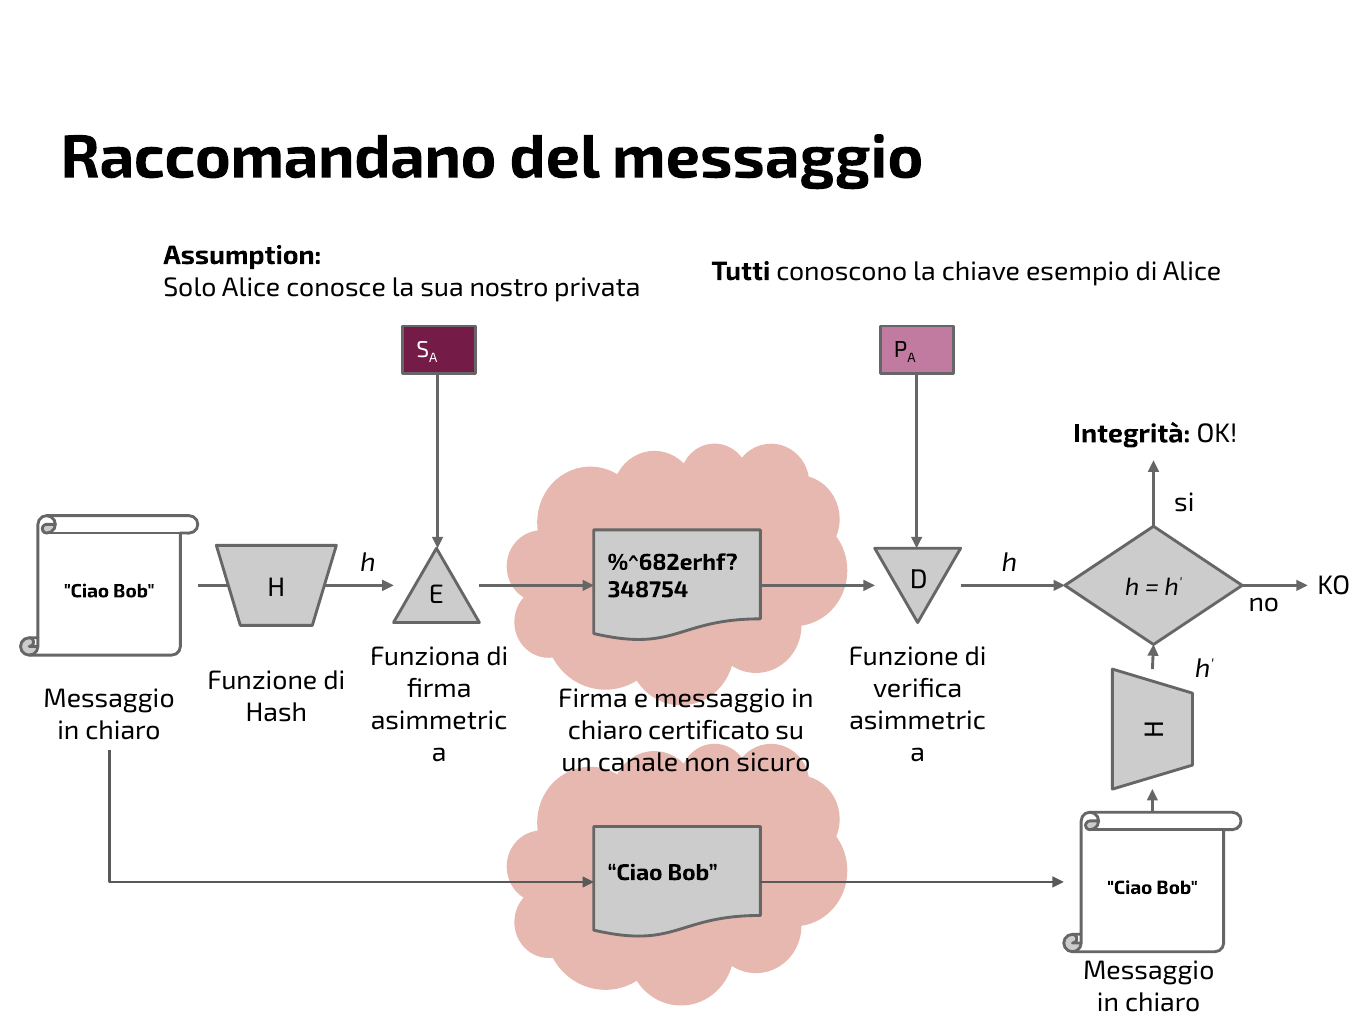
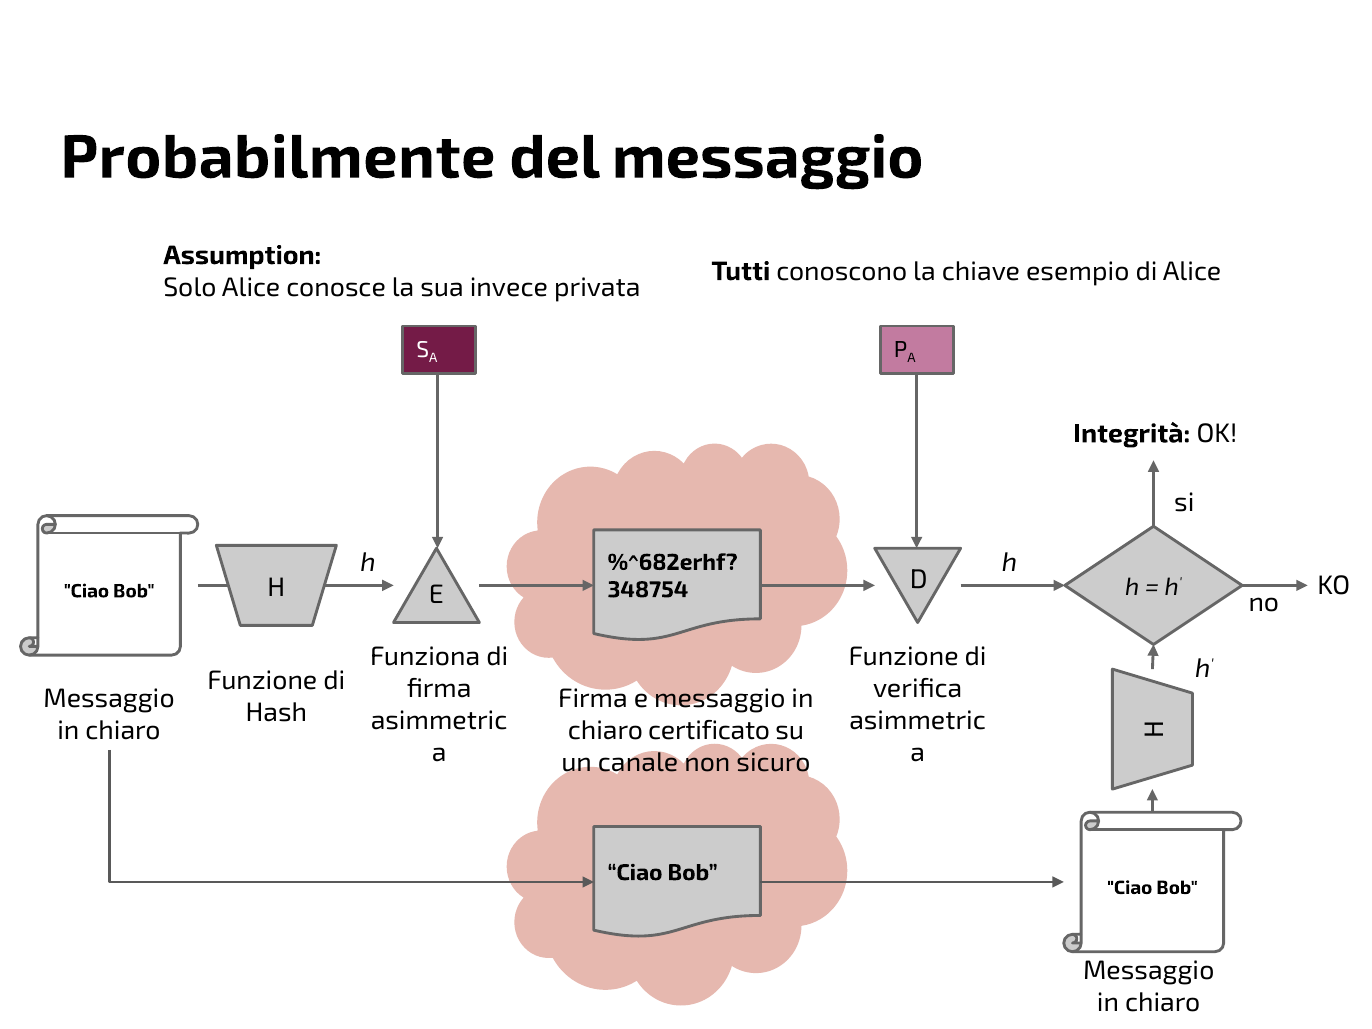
Raccomandano: Raccomandano -> Probabilmente (278, 157)
nostro: nostro -> invece (509, 287)
